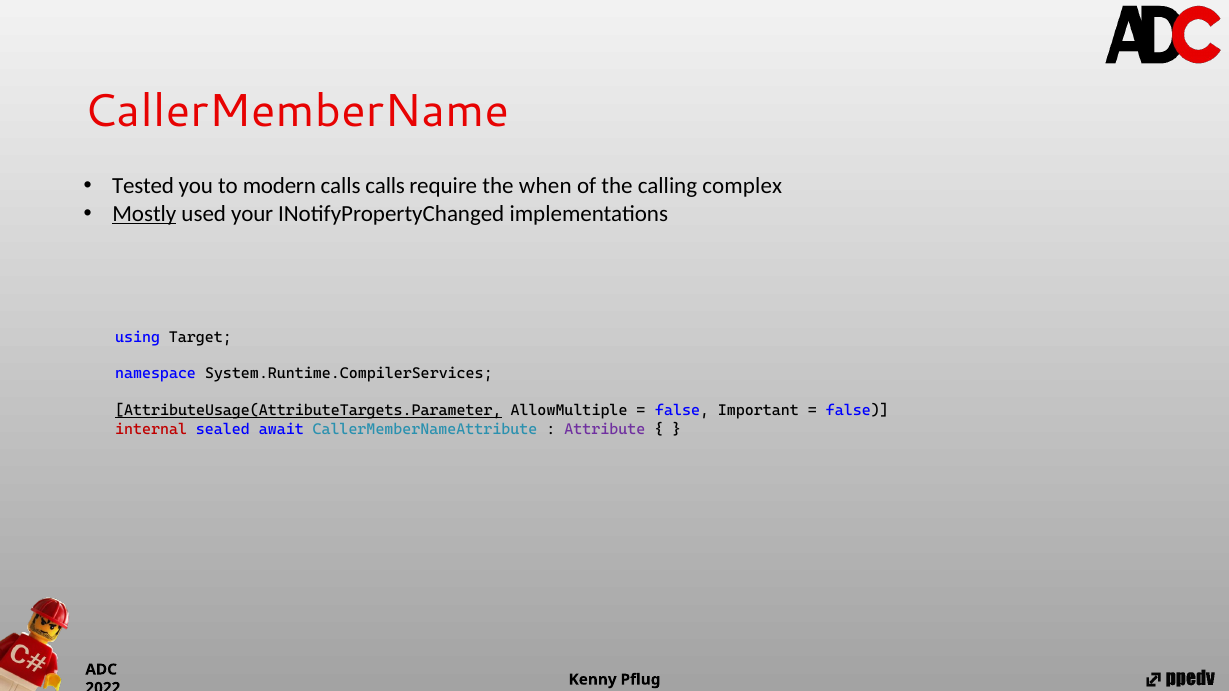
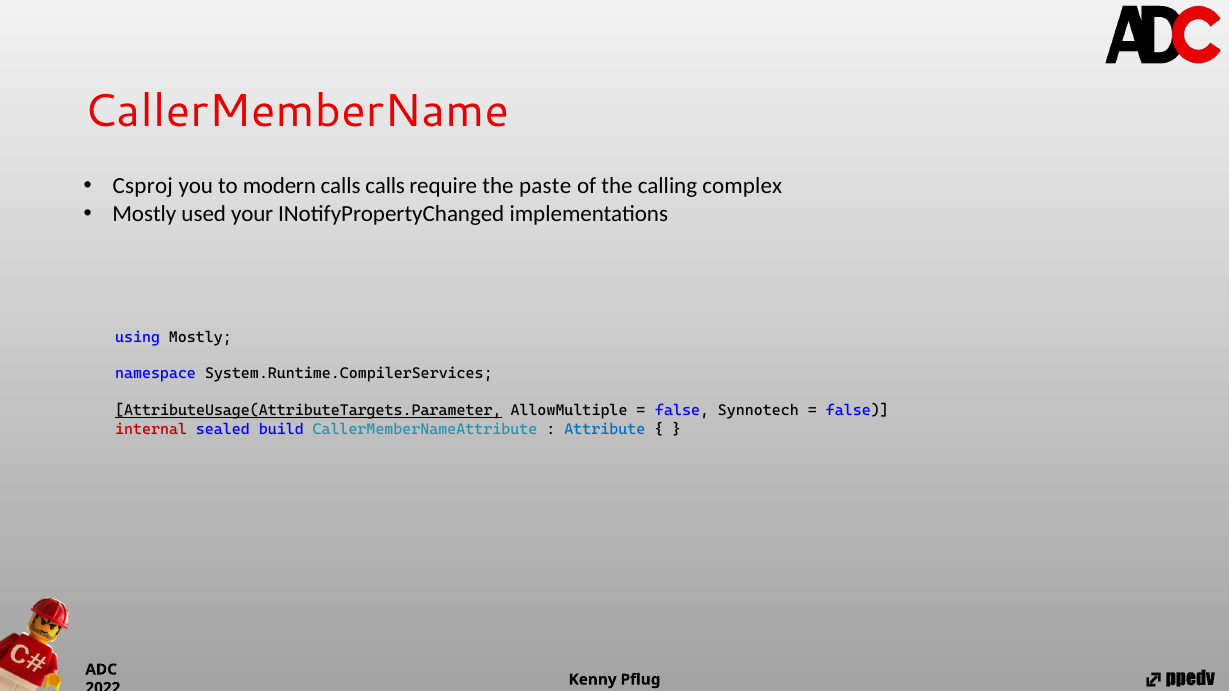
Tested: Tested -> Csproj (143, 186)
when: when -> paste (545, 186)
Mostly underline: present -> none (144, 214)
using Target: Target -> Mostly (200, 337)
Important: Important -> Synnotech (758, 411)
await: await -> build (281, 429)
Attribute colour: purple -> blue (605, 429)
